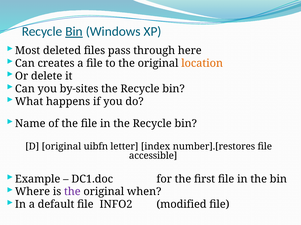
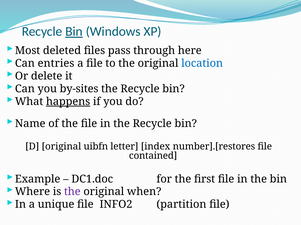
creates: creates -> entries (56, 63)
location colour: orange -> blue (202, 63)
happens underline: none -> present (68, 102)
accessible: accessible -> contained (153, 156)
default: default -> unique (56, 205)
modified: modified -> partition (181, 205)
